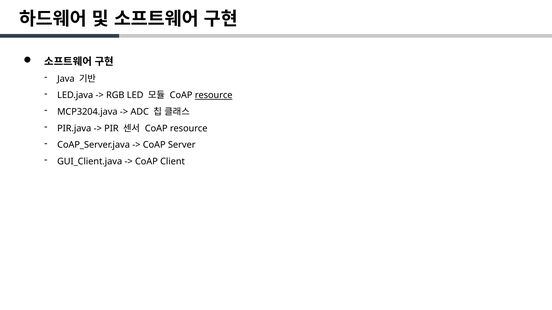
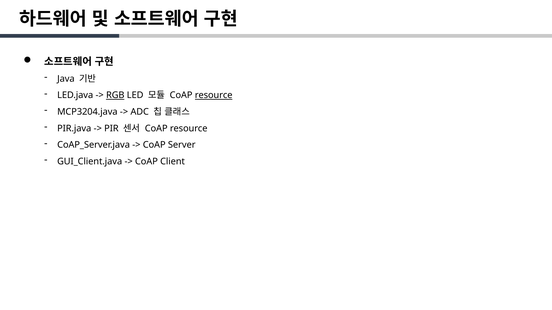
RGB underline: none -> present (115, 95)
